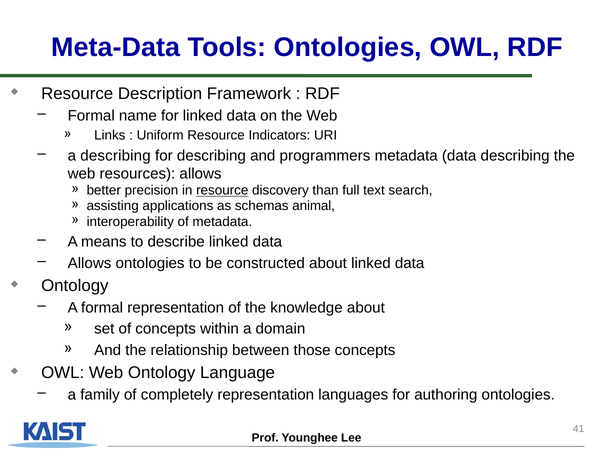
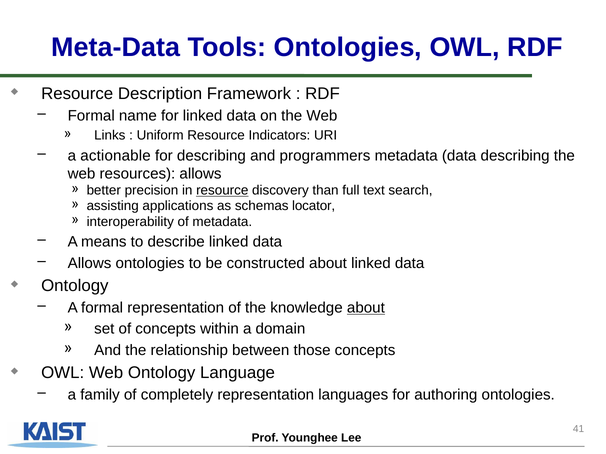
a describing: describing -> actionable (116, 156)
animal: animal -> locator (314, 206)
about underline: none -> present (366, 308)
